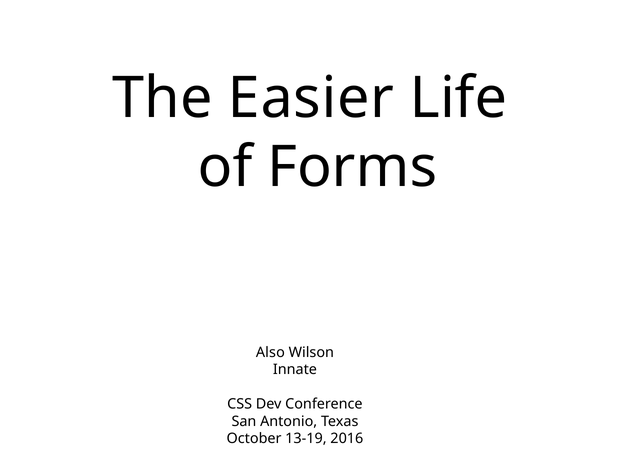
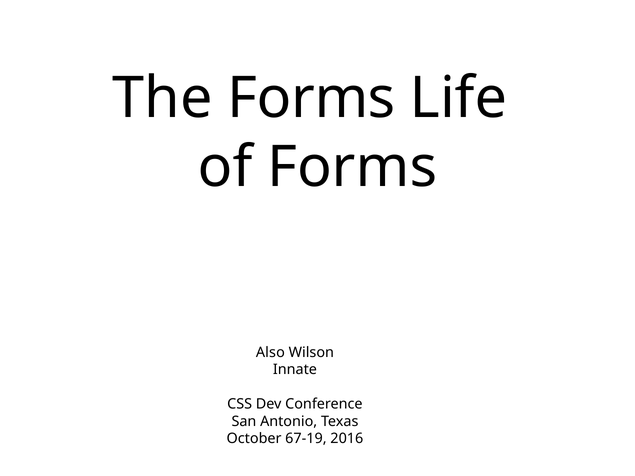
The Easier: Easier -> Forms (311, 98)
13-19: 13-19 -> 67-19 (306, 439)
